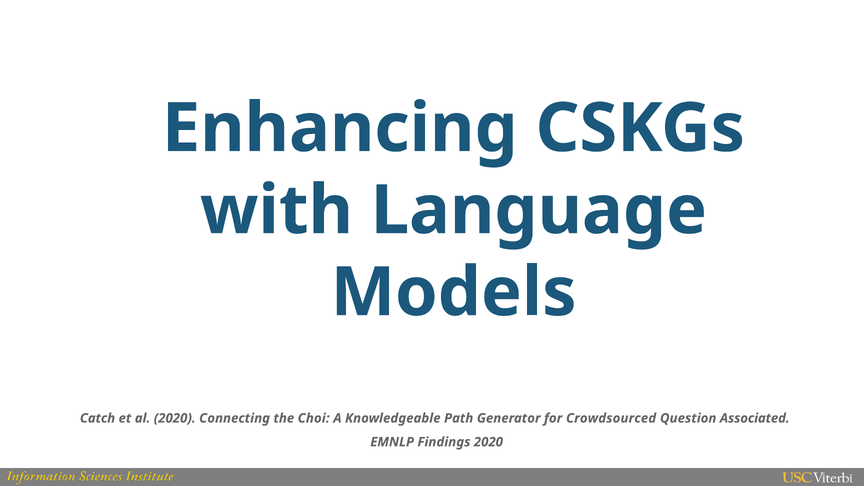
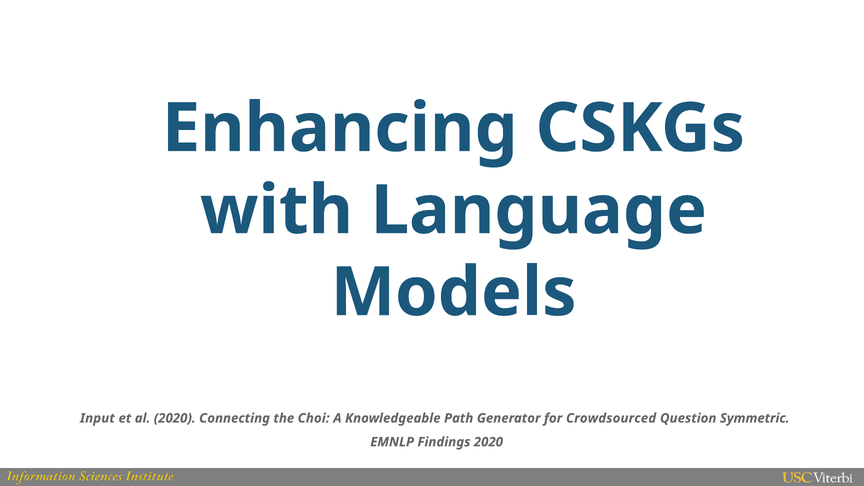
Catch: Catch -> Input (97, 418)
Associated: Associated -> Symmetric (755, 418)
